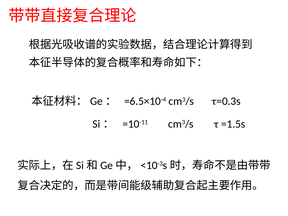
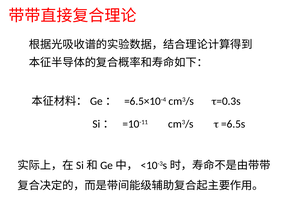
=1.5s: =1.5s -> =6.5s (233, 124)
